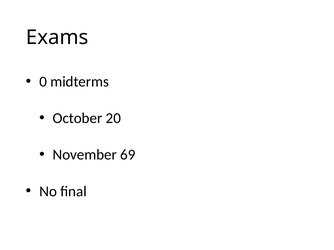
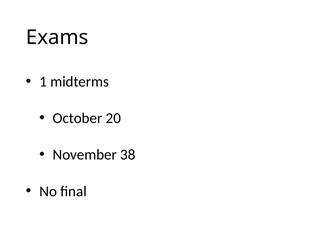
0: 0 -> 1 (43, 82)
69: 69 -> 38 (128, 155)
